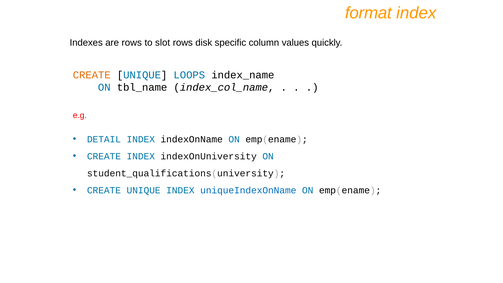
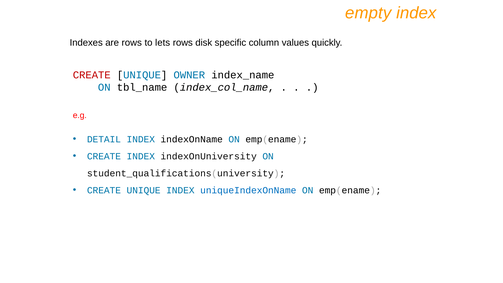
format: format -> empty (368, 13)
slot: slot -> lets (163, 43)
CREATE colour: orange -> red (92, 75)
LOOPS: LOOPS -> OWNER (189, 75)
